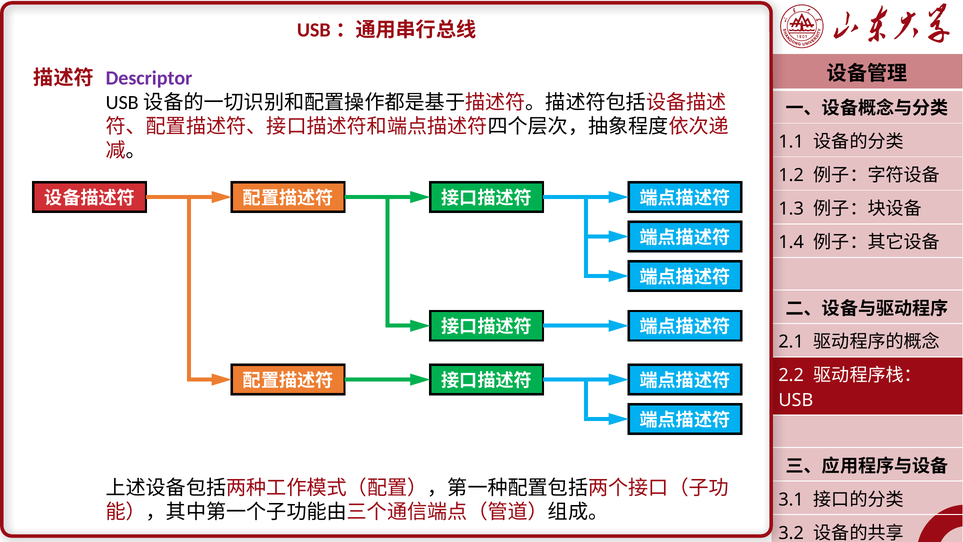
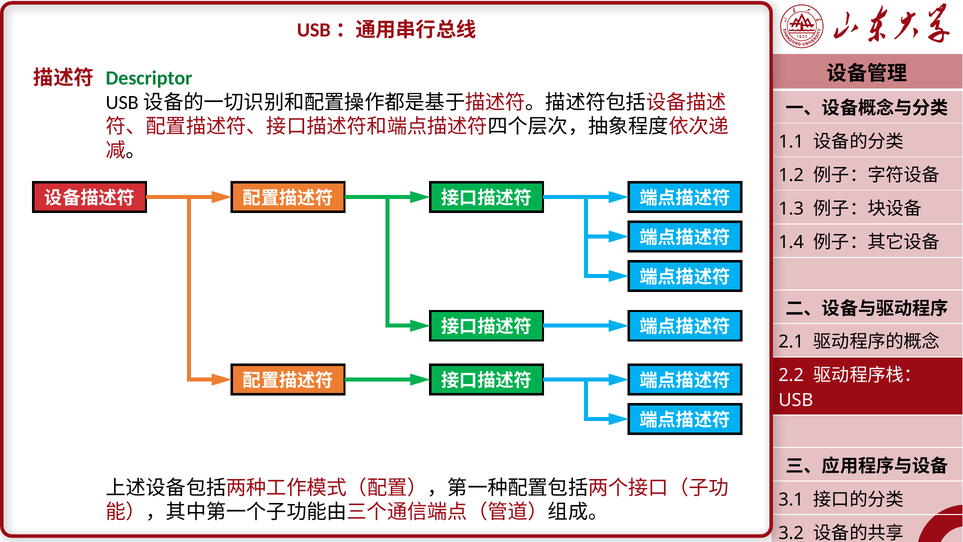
Descriptor colour: purple -> green (149, 78)
